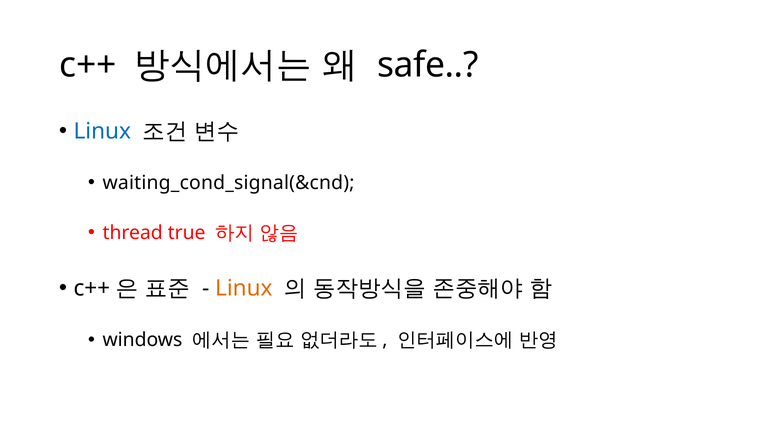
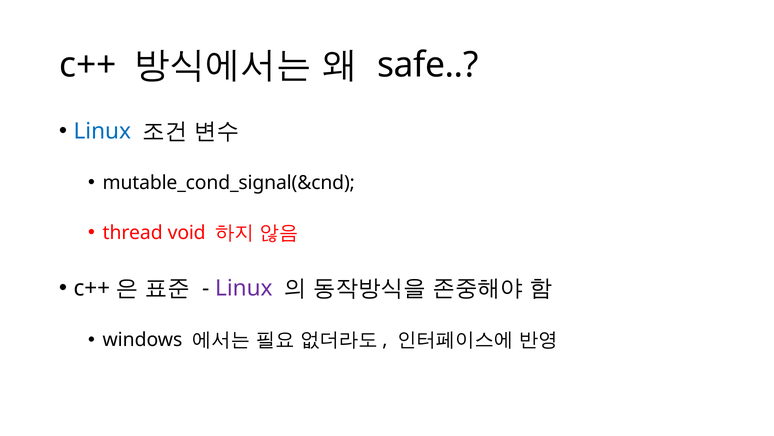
waiting_cond_signal(&cnd: waiting_cond_signal(&cnd -> mutable_cond_signal(&cnd (229, 182)
true: true -> void (187, 232)
Linux colour: orange -> purple (244, 288)
